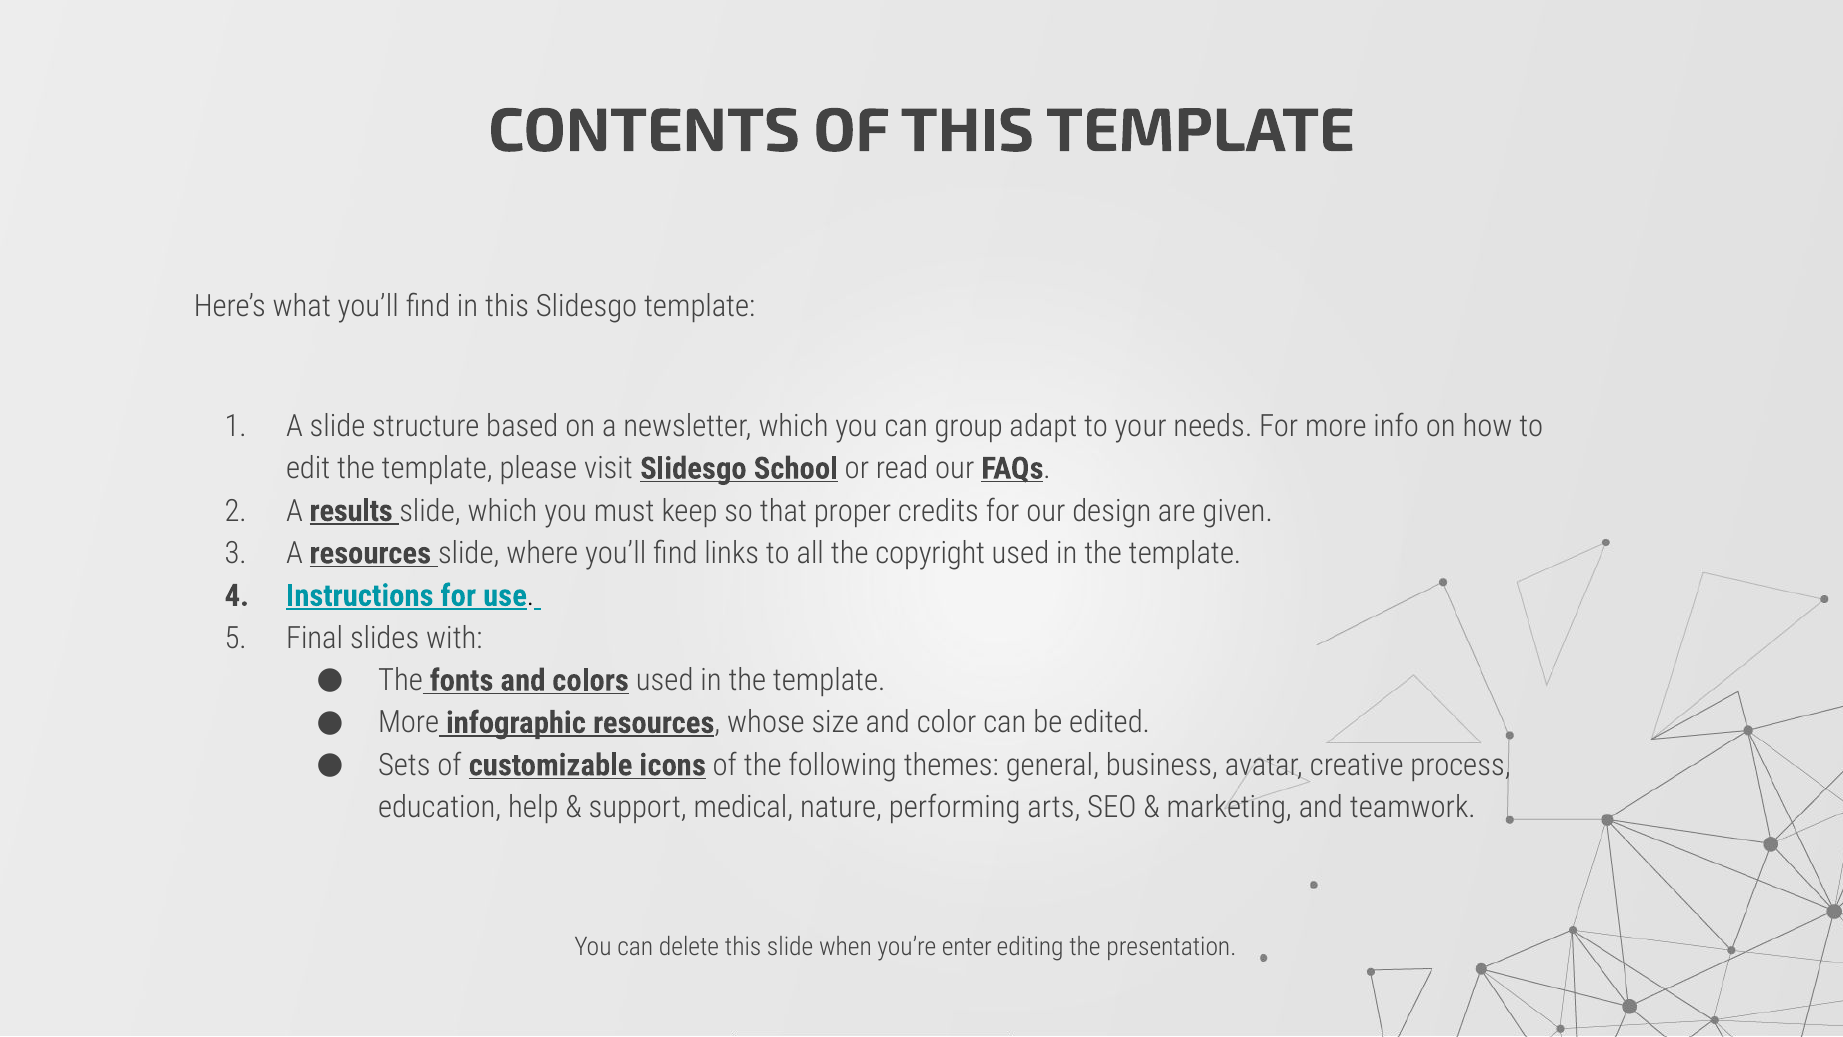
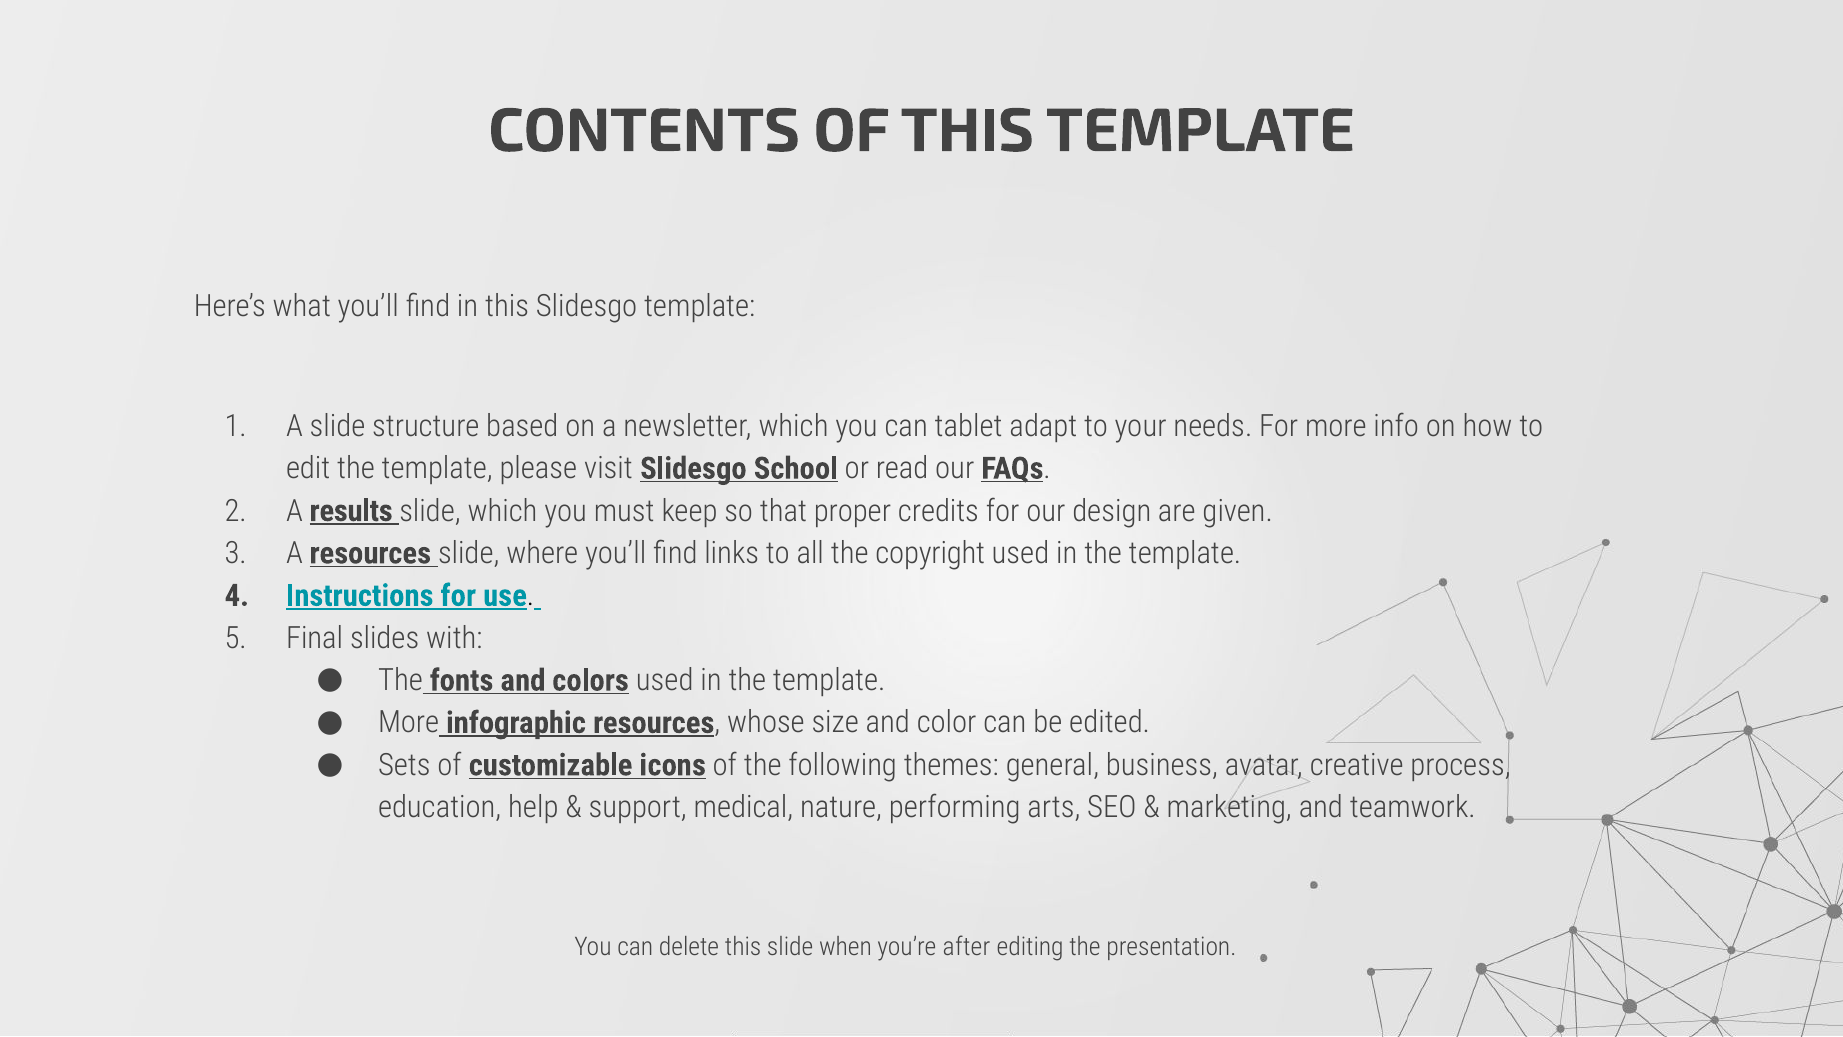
group: group -> tablet (969, 426)
enter: enter -> after (967, 946)
